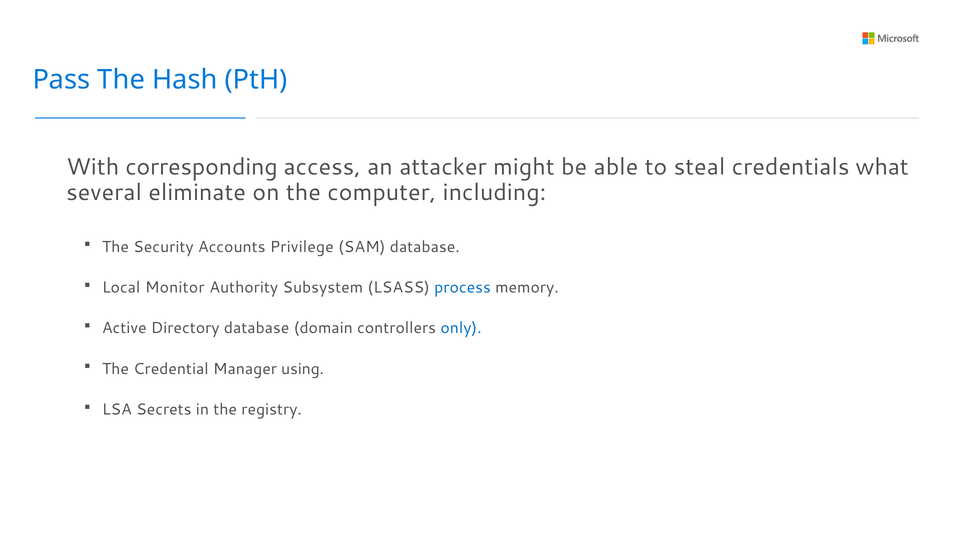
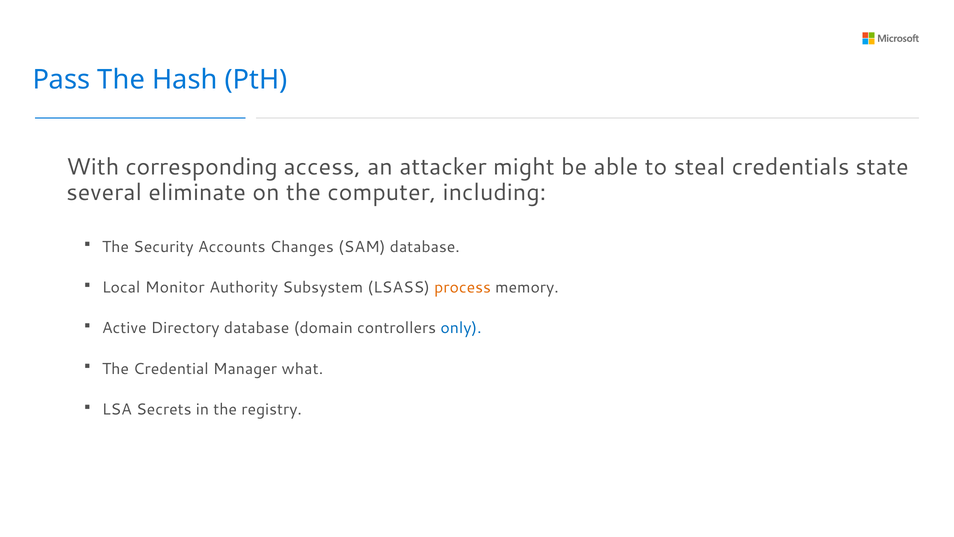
what: what -> state (882, 167)
Privilege: Privilege -> Changes (302, 247)
process colour: blue -> orange (463, 287)
using: using -> what (302, 369)
